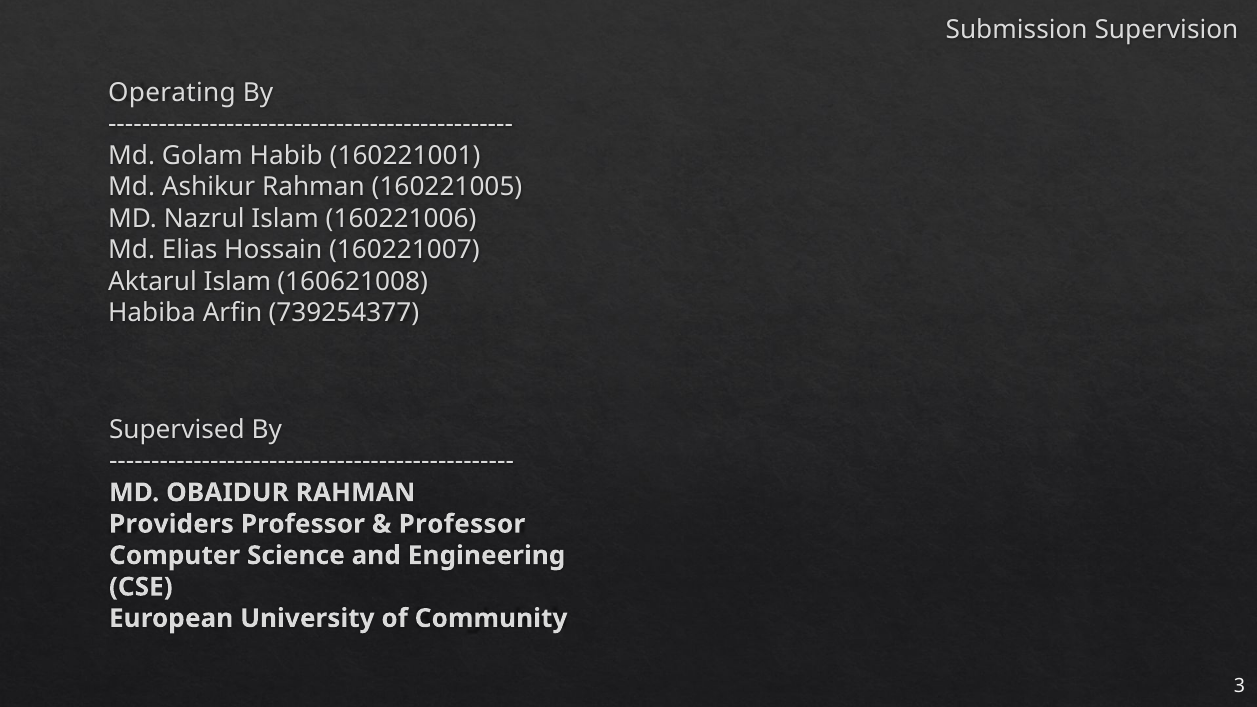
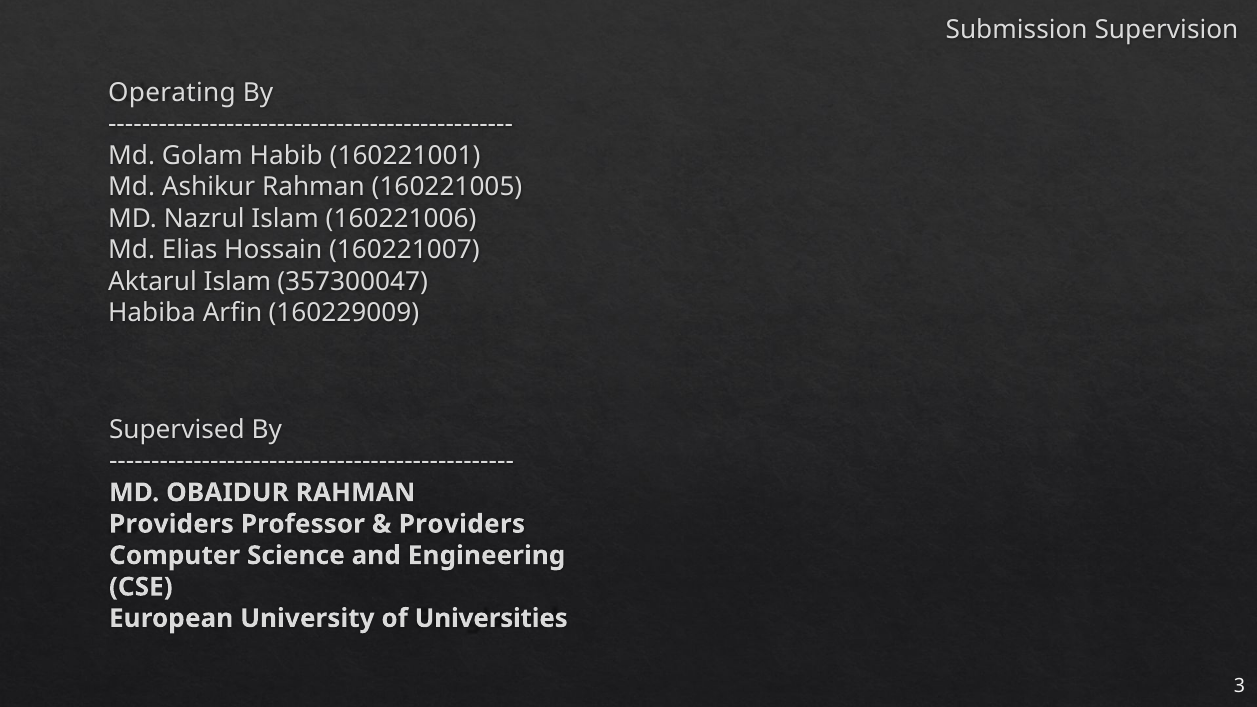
160621008: 160621008 -> 357300047 (353, 281)
739254377: 739254377 -> 160229009 (344, 313)
Professor: Professor -> Providers (462, 524)
Community: Community -> Universities (491, 618)
